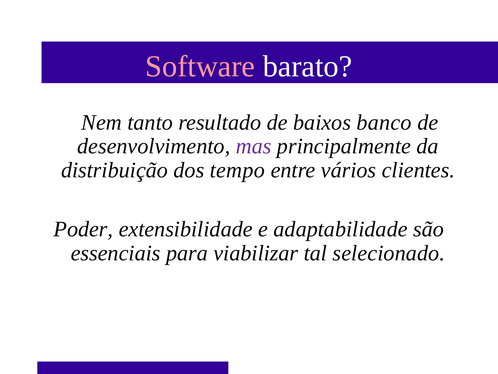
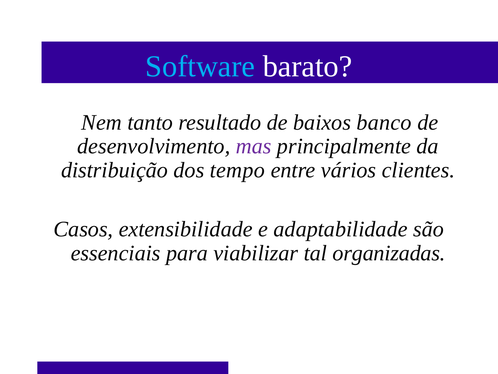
Software colour: pink -> light blue (200, 66)
Poder: Poder -> Casos (83, 229)
selecionado: selecionado -> organizadas (389, 253)
